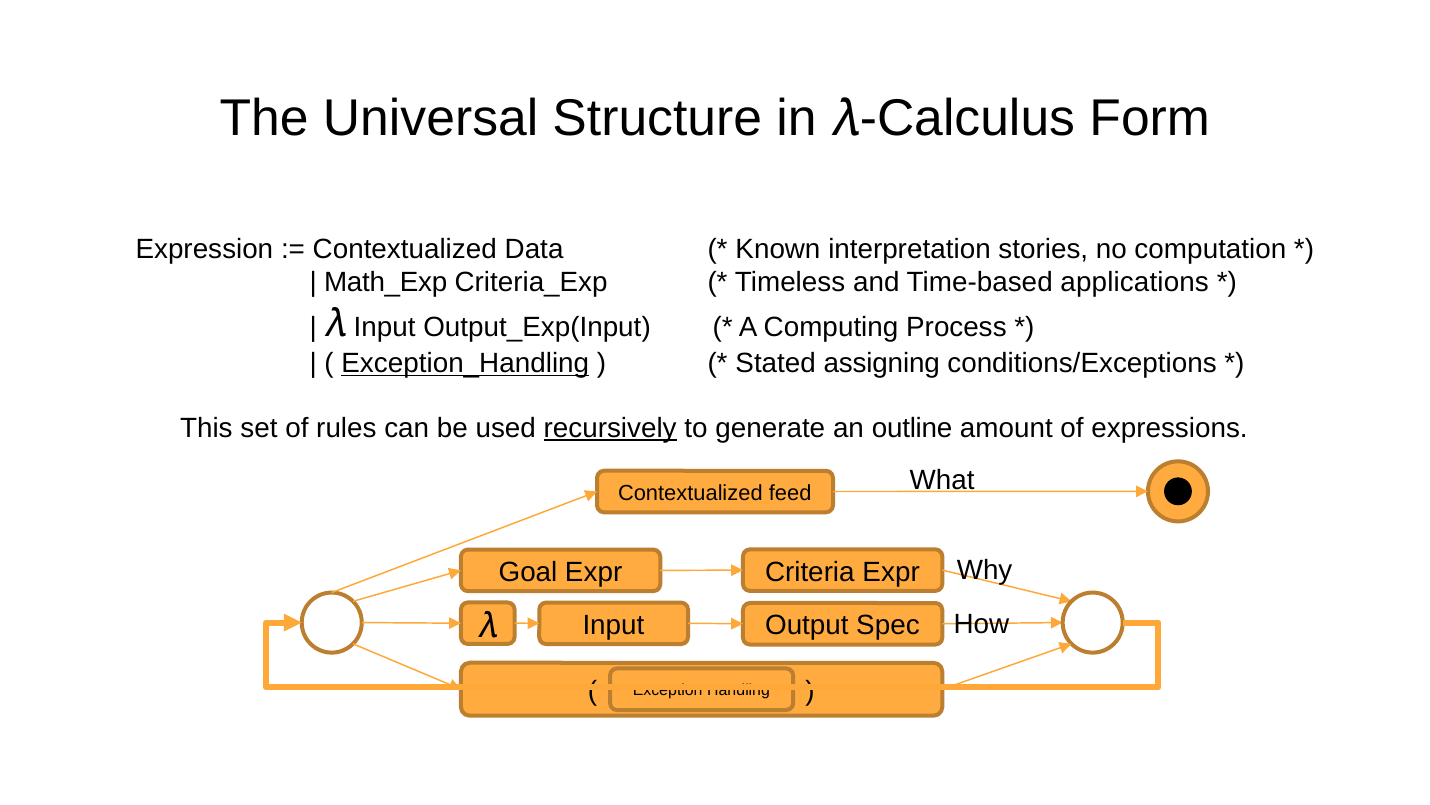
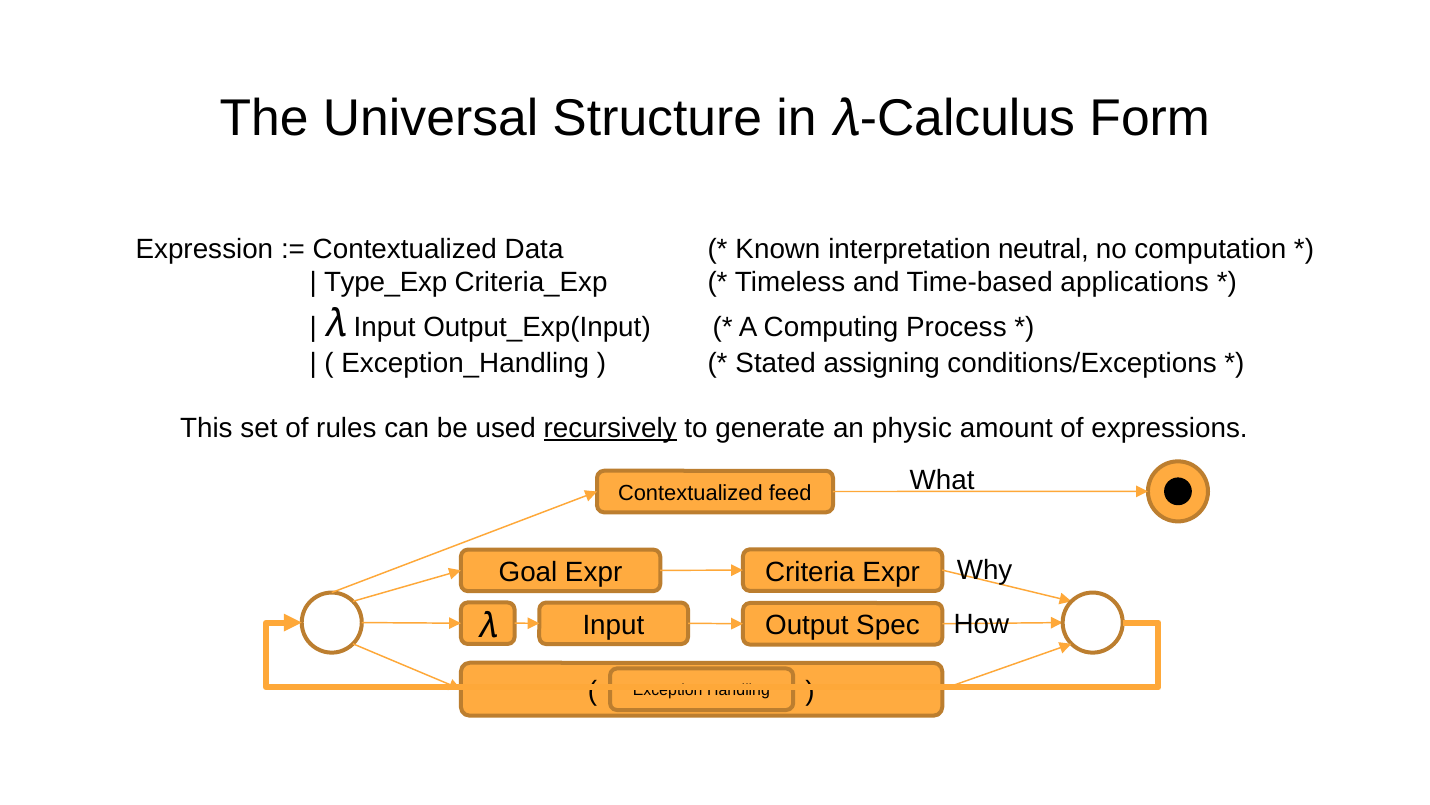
stories: stories -> neutral (1043, 249)
Math_Exp: Math_Exp -> Type_Exp (386, 282)
Exception_Handling underline: present -> none (465, 363)
outline: outline -> physic (912, 428)
